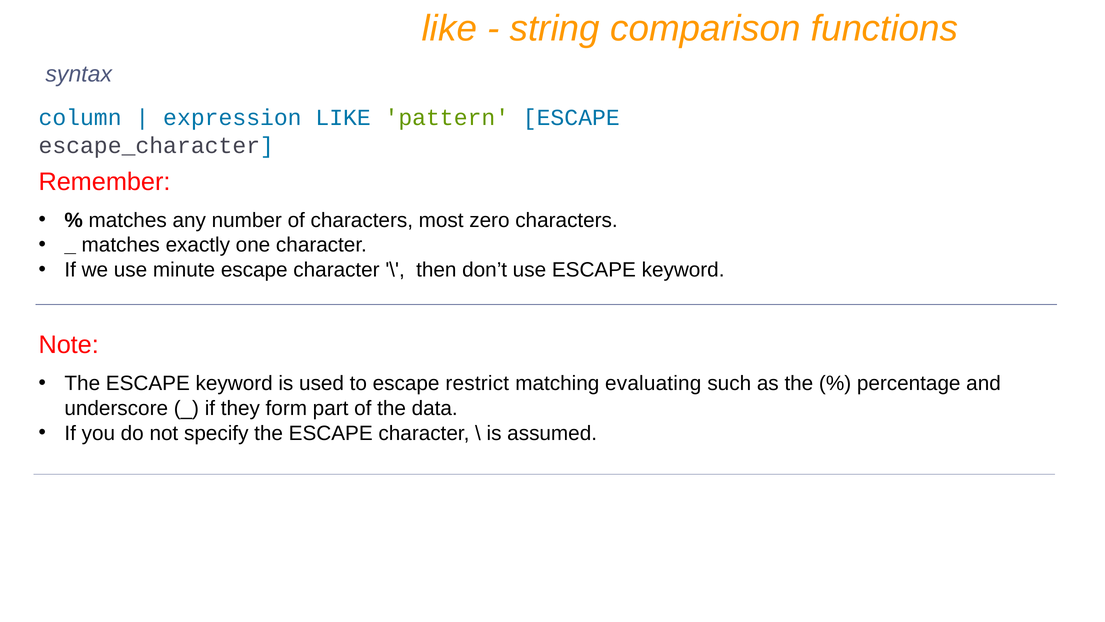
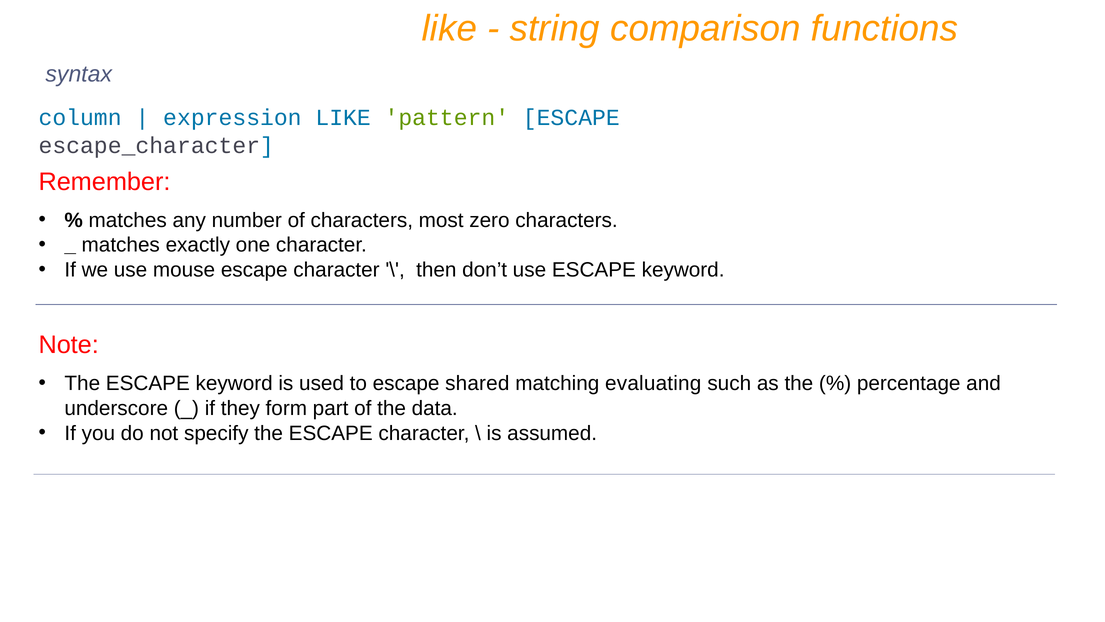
minute: minute -> mouse (184, 270)
restrict: restrict -> shared (477, 383)
